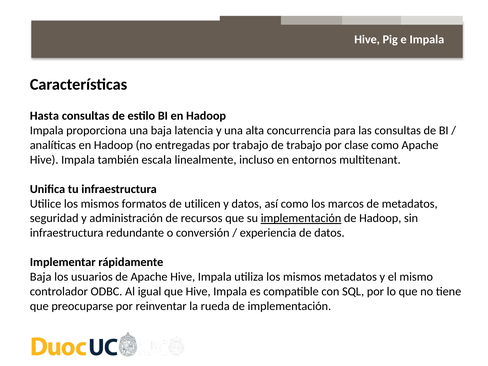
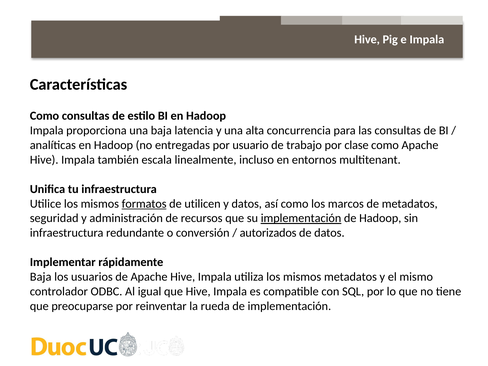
Hasta: Hasta -> Como (44, 116)
por trabajo: trabajo -> usuario (251, 145)
formatos underline: none -> present (144, 204)
experiencia: experiencia -> autorizados (268, 233)
